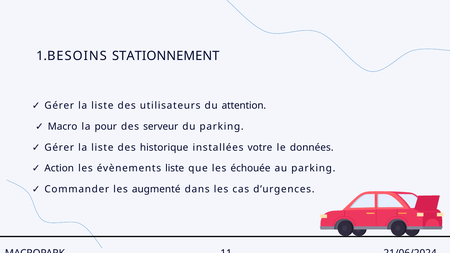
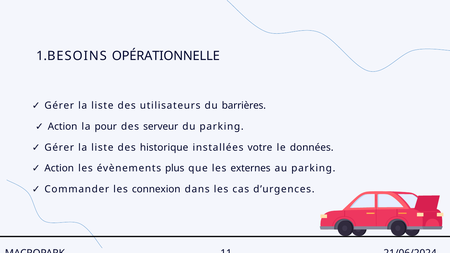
STATIONNEMENT: STATIONNEMENT -> OPÉRATIONNELLE (166, 56)
attention: attention -> barrières (244, 106)
Macro: Macro -> Action (63, 127)
évènements liste: liste -> plus (175, 168)
échouée: échouée -> externes (251, 168)
augmenté: augmenté -> connexion (156, 189)
